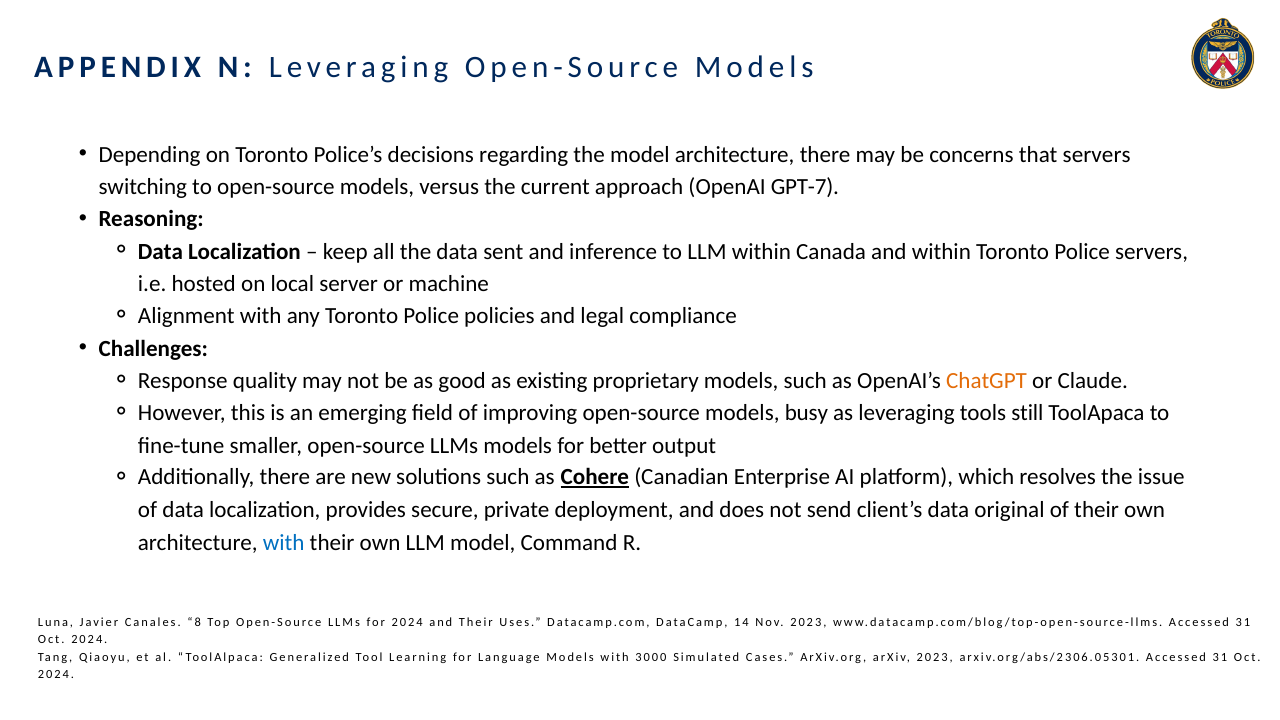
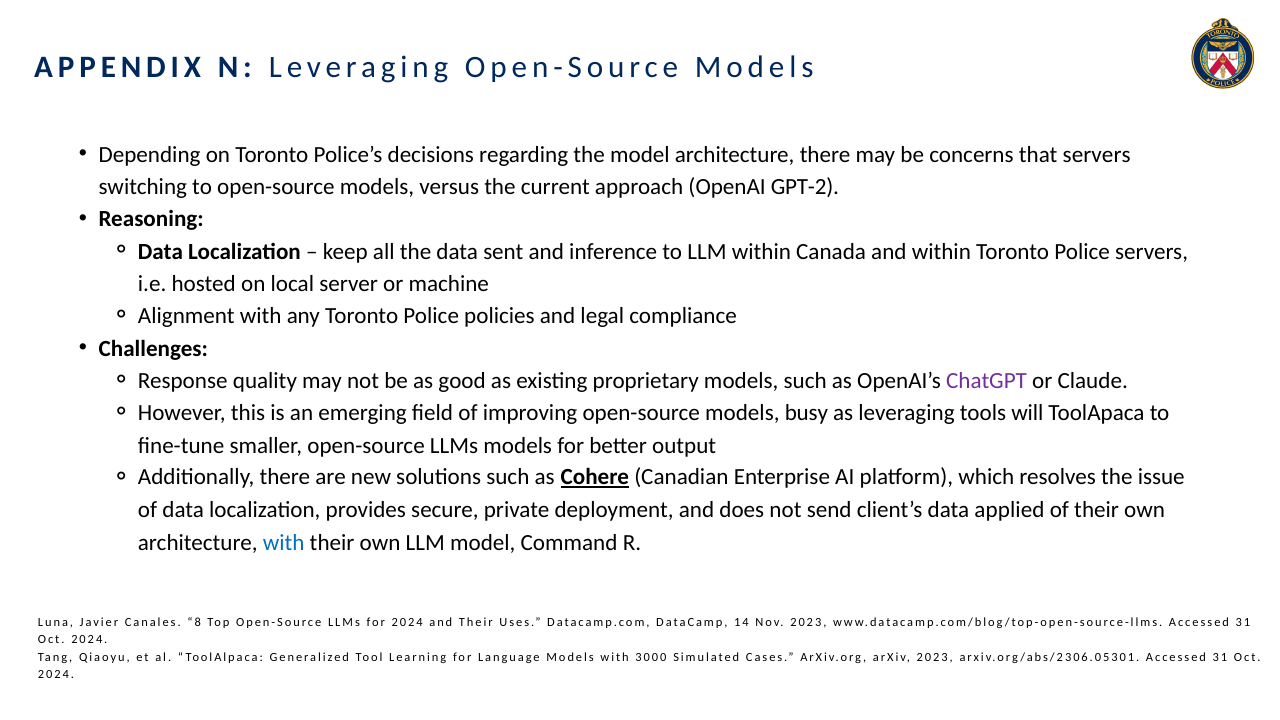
GPT-7: GPT-7 -> GPT-2 (805, 187)
ChatGPT colour: orange -> purple (987, 381)
still: still -> will (1027, 413)
original: original -> applied (1009, 510)
